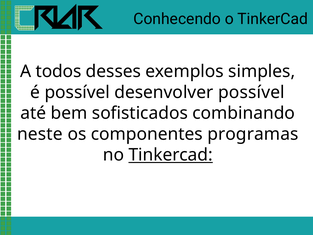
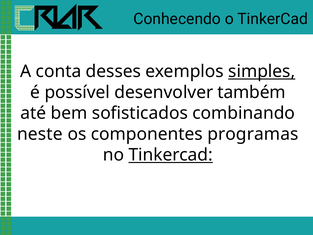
todos: todos -> conta (59, 71)
simples underline: none -> present (262, 71)
desenvolver possível: possível -> também (252, 92)
